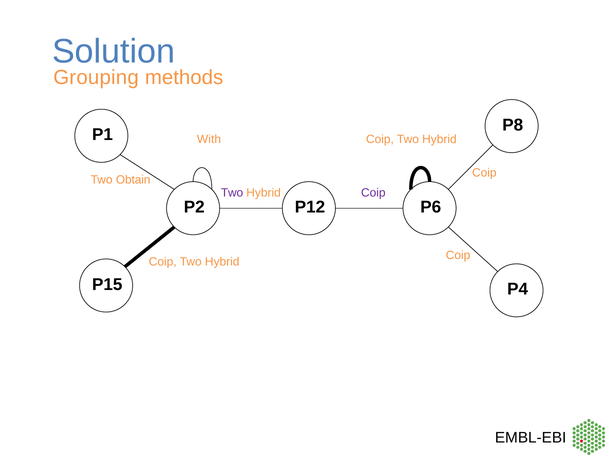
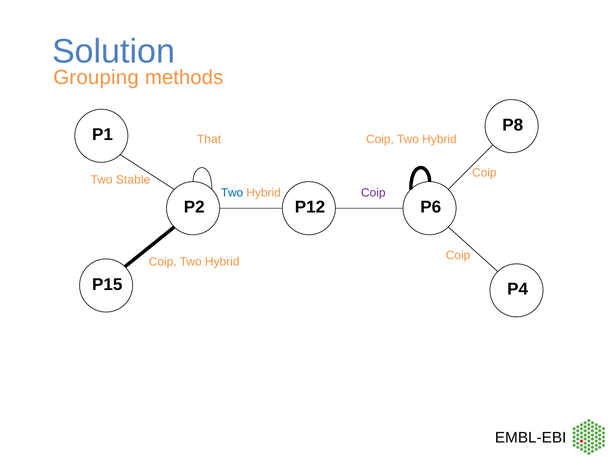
With: With -> That (209, 139)
Obtain: Obtain -> Stable (133, 180)
Two colour: purple -> blue (232, 193)
